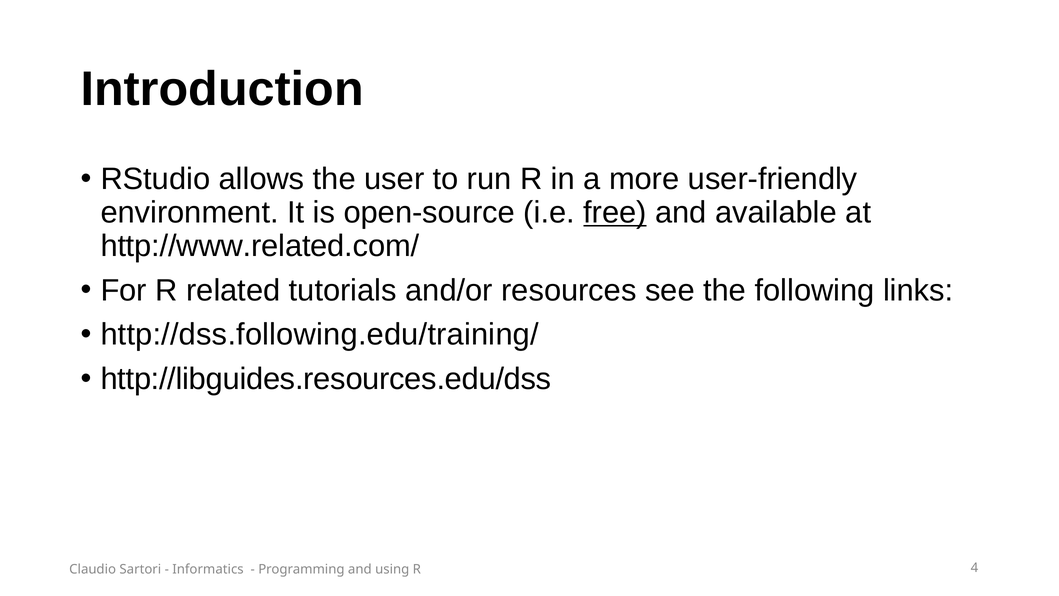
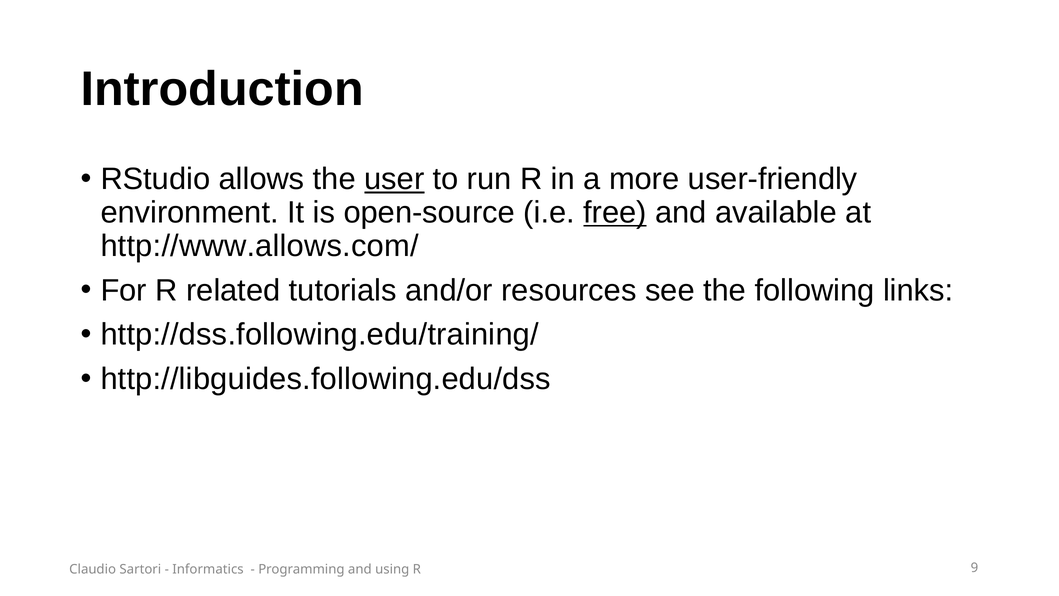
user underline: none -> present (394, 179)
http://www.related.com/: http://www.related.com/ -> http://www.allows.com/ (260, 246)
http://libguides.resources.edu/dss: http://libguides.resources.edu/dss -> http://libguides.following.edu/dss (326, 379)
4: 4 -> 9 (974, 568)
